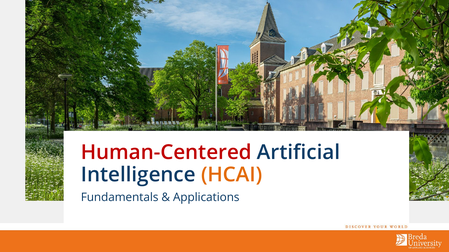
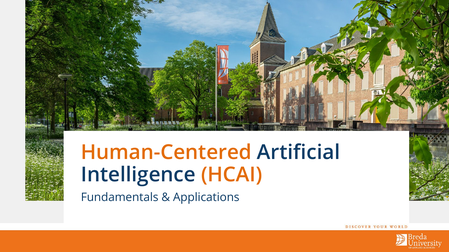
Human-Centered colour: red -> orange (166, 153)
